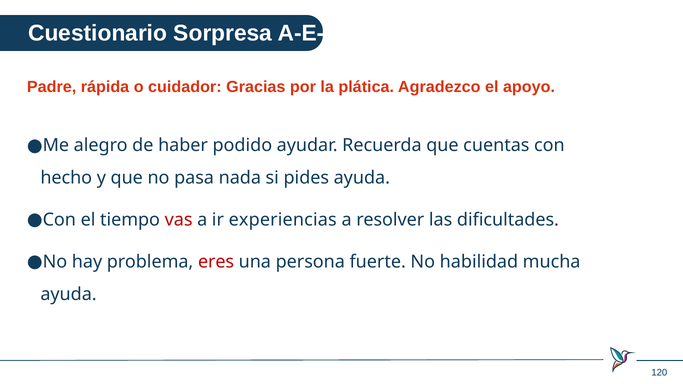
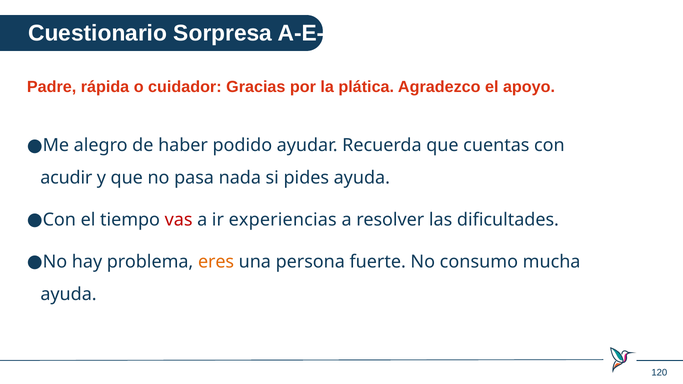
hecho: hecho -> acudir (66, 178)
eres colour: red -> orange (216, 262)
habilidad: habilidad -> consumo (479, 262)
